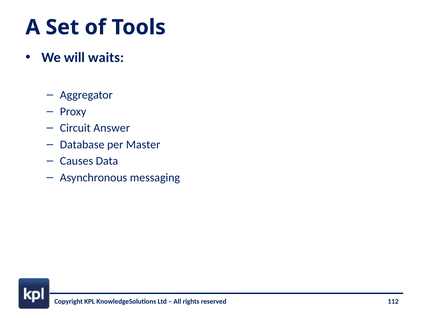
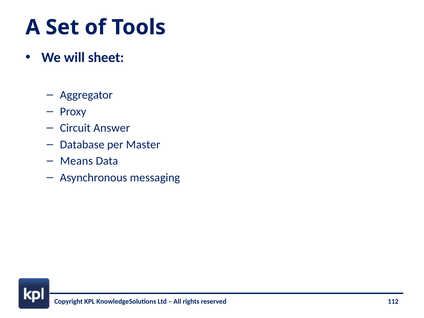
waits: waits -> sheet (106, 58)
Causes: Causes -> Means (76, 161)
